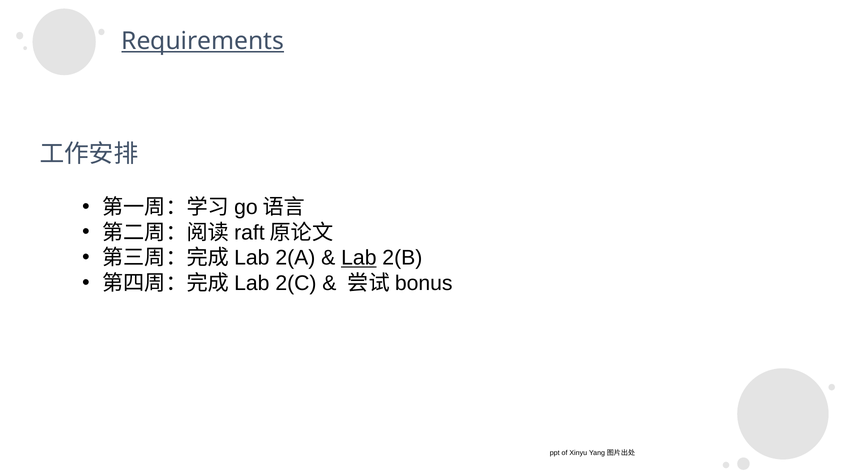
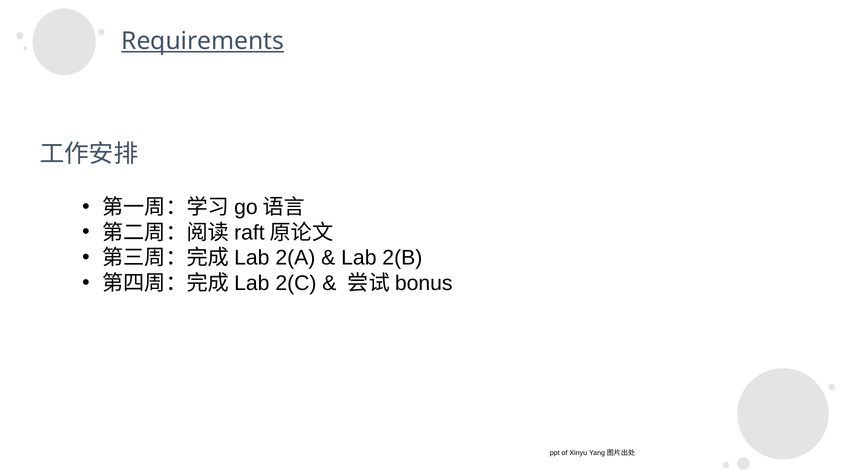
Lab underline: present -> none (359, 258)
